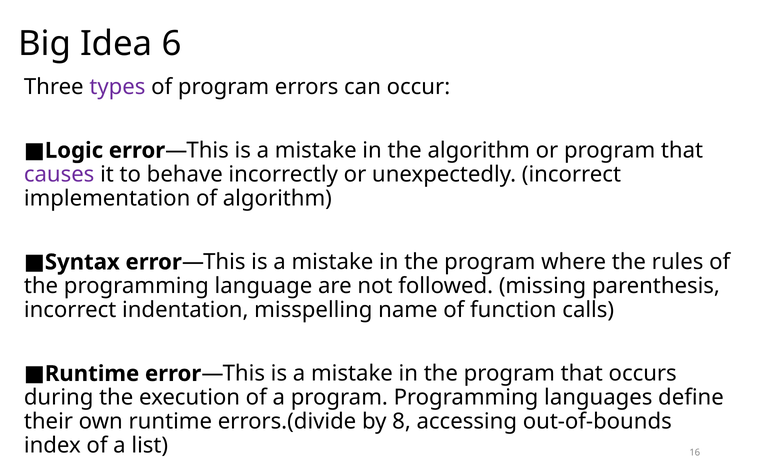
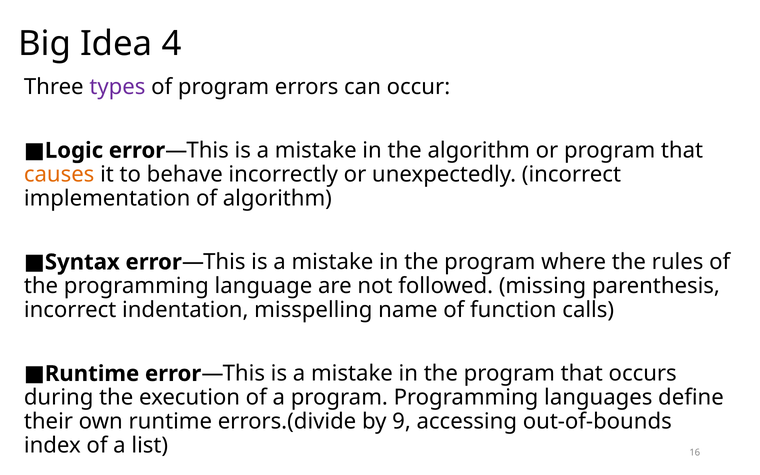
6: 6 -> 4 (172, 44)
causes colour: purple -> orange (59, 174)
8: 8 -> 9 (402, 422)
